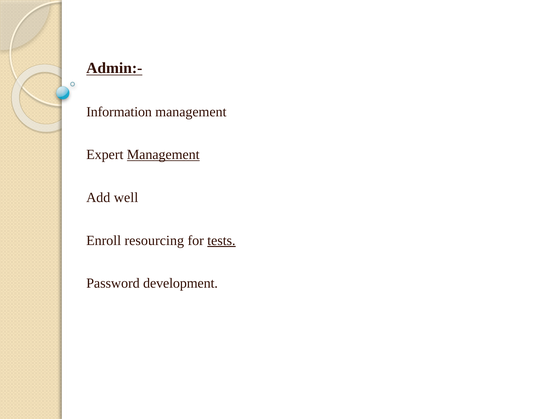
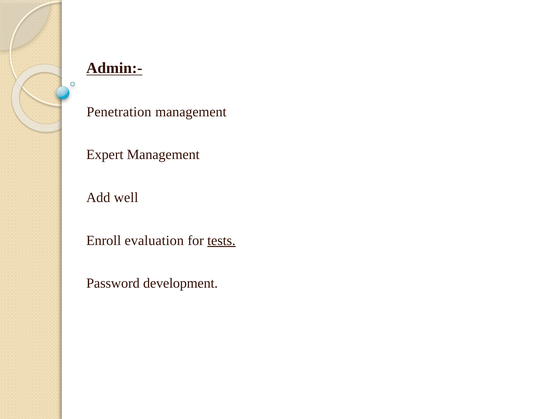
Information: Information -> Penetration (119, 112)
Management underline: present -> none (163, 155)
resourcing: resourcing -> evaluation (154, 240)
